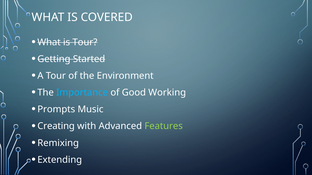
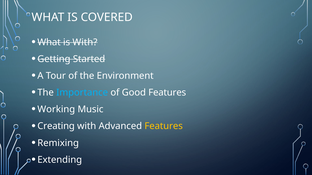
is Tour: Tour -> With (85, 42)
Good Working: Working -> Features (167, 93)
Prompts: Prompts -> Working (56, 110)
Features colour: light green -> yellow (164, 126)
